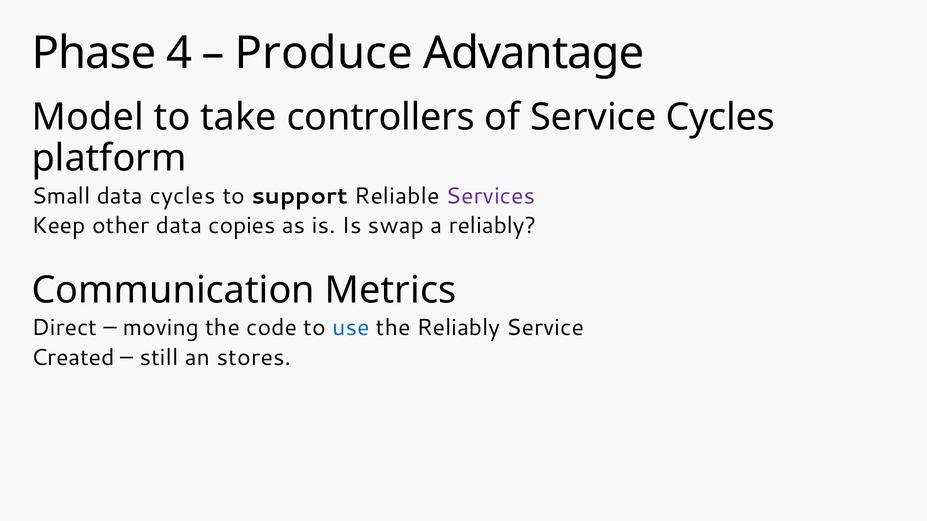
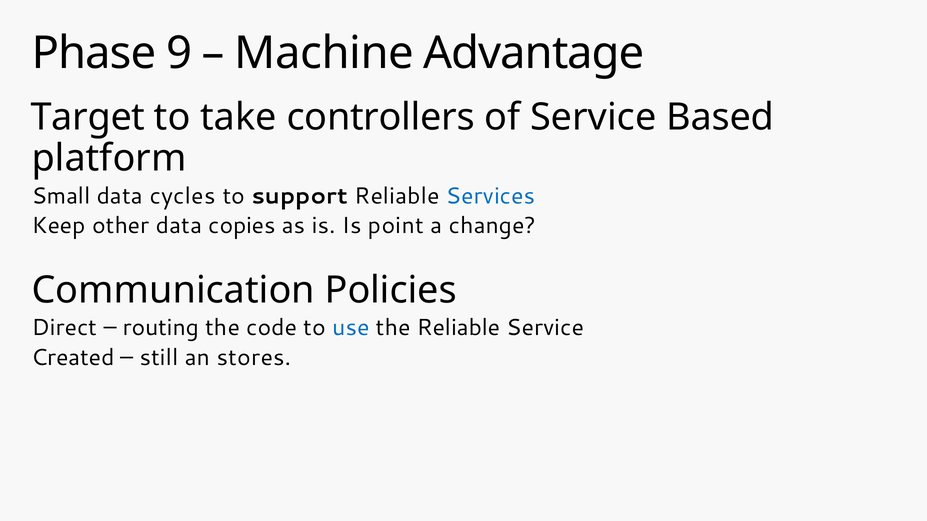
4: 4 -> 9 (179, 53)
Produce: Produce -> Machine (324, 53)
Model: Model -> Target (88, 118)
Service Cycles: Cycles -> Based (720, 118)
Services colour: purple -> blue (491, 196)
swap: swap -> point (396, 226)
a reliably: reliably -> change (493, 226)
Metrics: Metrics -> Policies (391, 290)
moving: moving -> routing (161, 328)
the Reliably: Reliably -> Reliable (459, 328)
